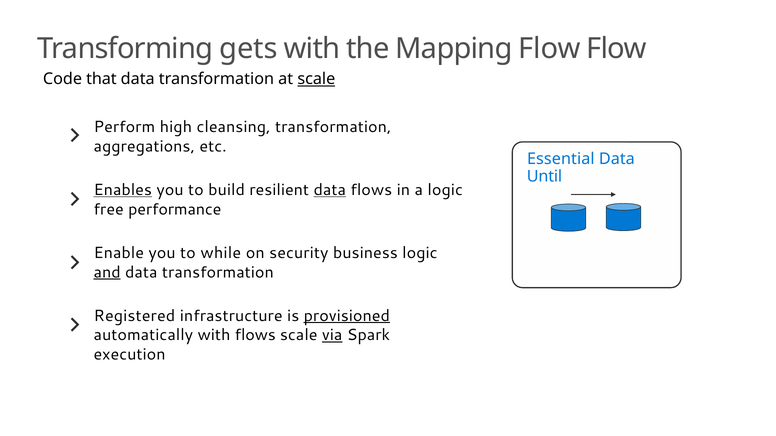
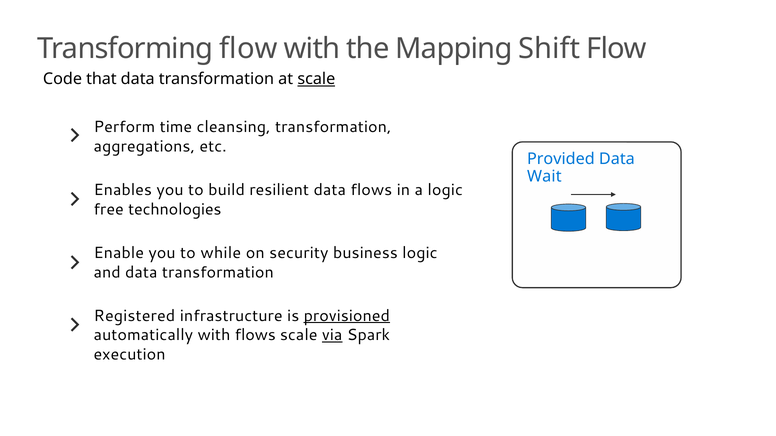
Transforming gets: gets -> flow (248, 49)
Mapping Flow: Flow -> Shift (549, 49)
high: high -> time (176, 127)
Essential: Essential -> Provided (561, 159)
Until: Until -> Wait (544, 177)
Enables underline: present -> none (123, 190)
data underline: present -> none (330, 190)
performance: performance -> technologies (175, 209)
and underline: present -> none (107, 272)
